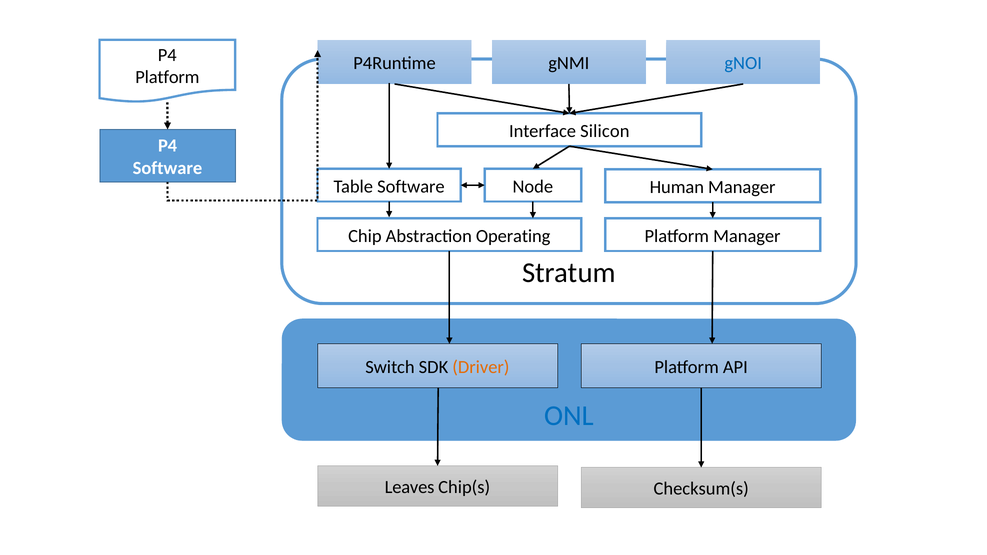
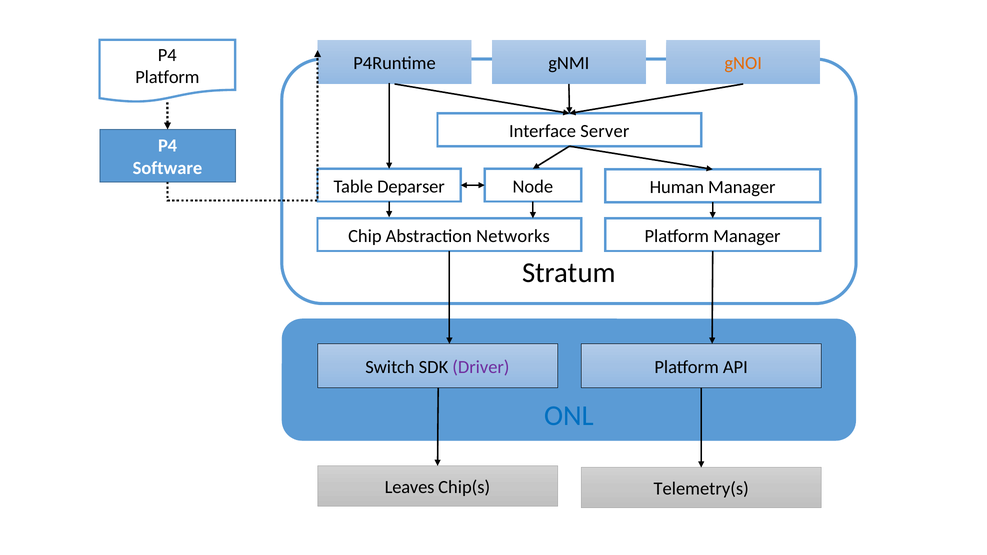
gNOI colour: blue -> orange (743, 63)
Silicon: Silicon -> Server (605, 131)
Table Software: Software -> Deparser (411, 187)
Operating: Operating -> Networks (513, 236)
Driver colour: orange -> purple (481, 367)
Checksum(s: Checksum(s -> Telemetry(s (701, 489)
